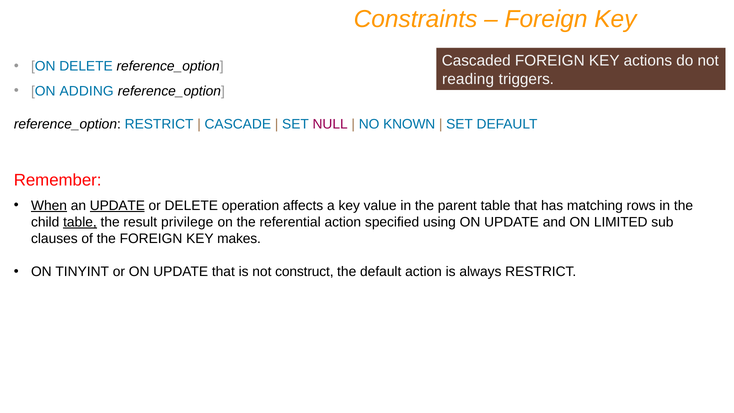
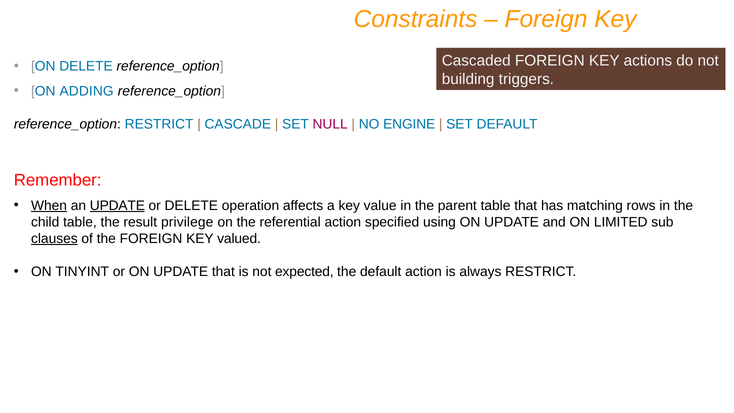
reading: reading -> building (468, 79)
KNOWN: KNOWN -> ENGINE (409, 124)
table underline: present -> none (80, 222)
clauses underline: none -> present (54, 239)
makes: makes -> valued (239, 239)
construct: construct -> expected (304, 272)
